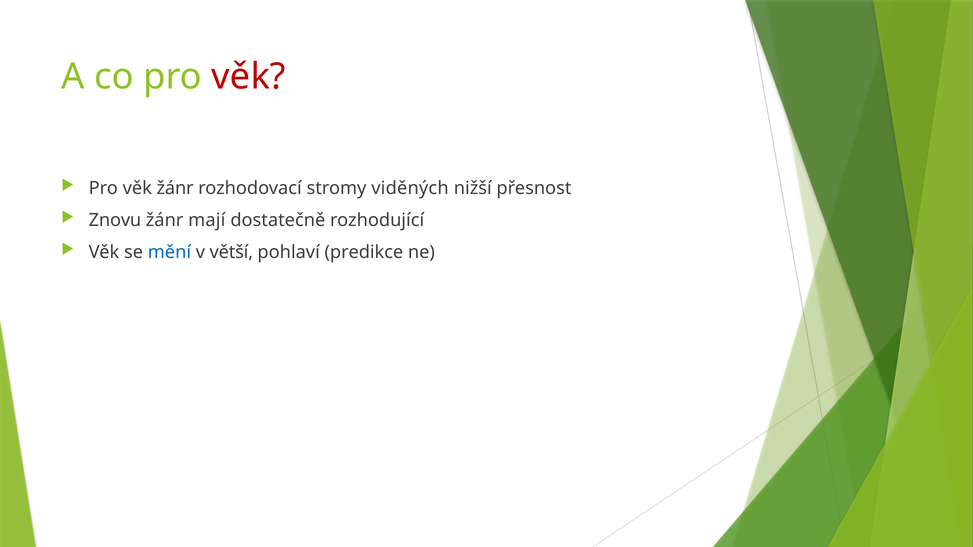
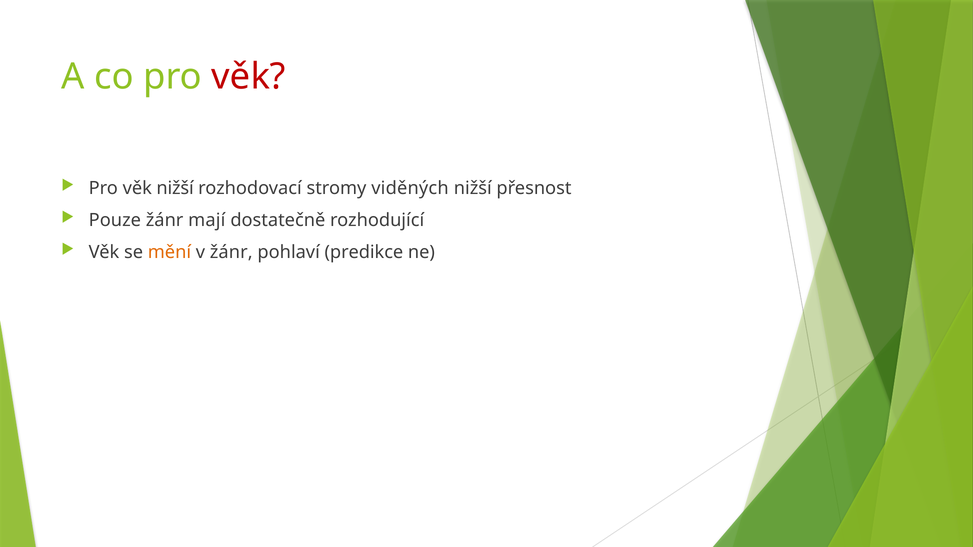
věk žánr: žánr -> nižší (175, 188)
Znovu: Znovu -> Pouze (115, 220)
mění colour: blue -> orange (169, 252)
v větší: větší -> žánr (231, 252)
